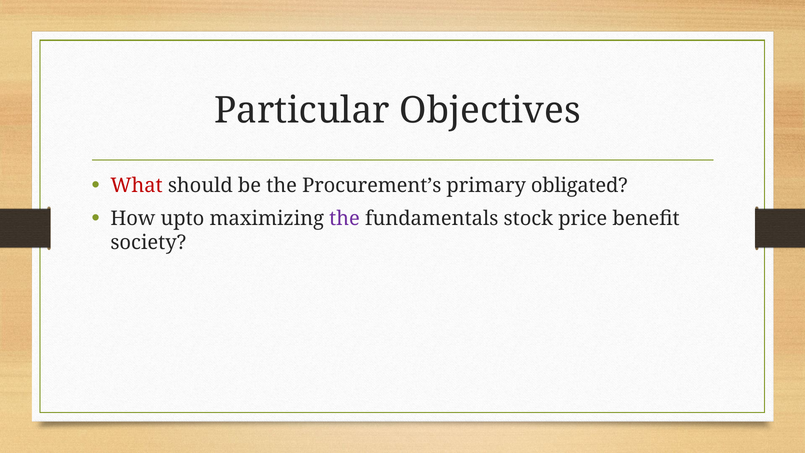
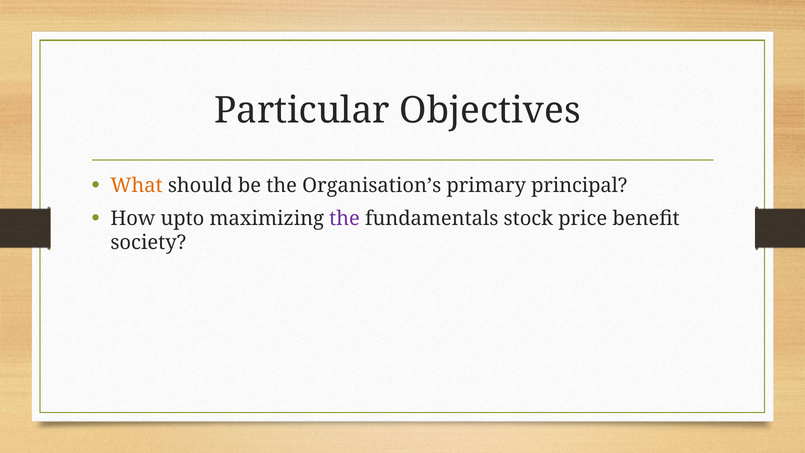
What colour: red -> orange (137, 185)
Procurement’s: Procurement’s -> Organisation’s (372, 185)
obligated: obligated -> principal (579, 185)
